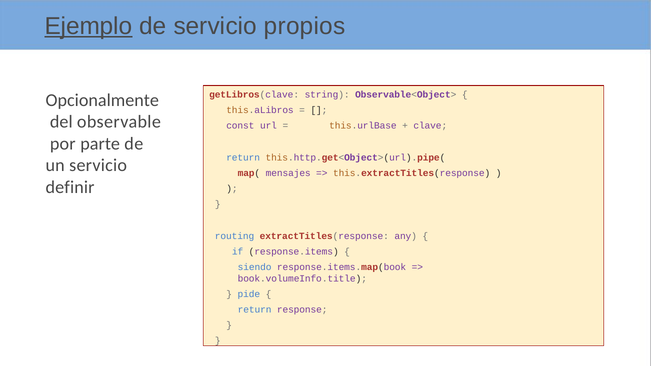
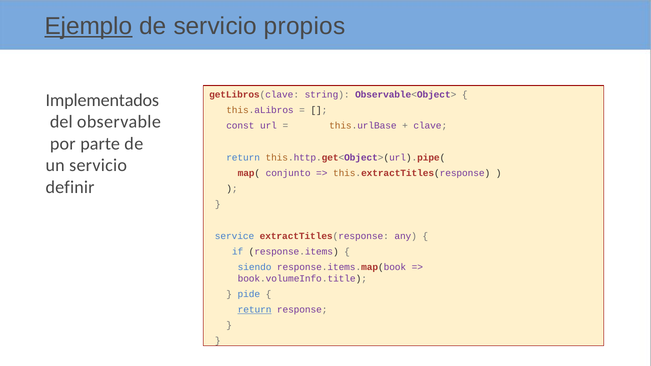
Opcionalmente: Opcionalmente -> Implementados (102, 100)
mensajes: mensajes -> conjunto (288, 173)
routing: routing -> service (235, 236)
return underline: none -> present (255, 310)
